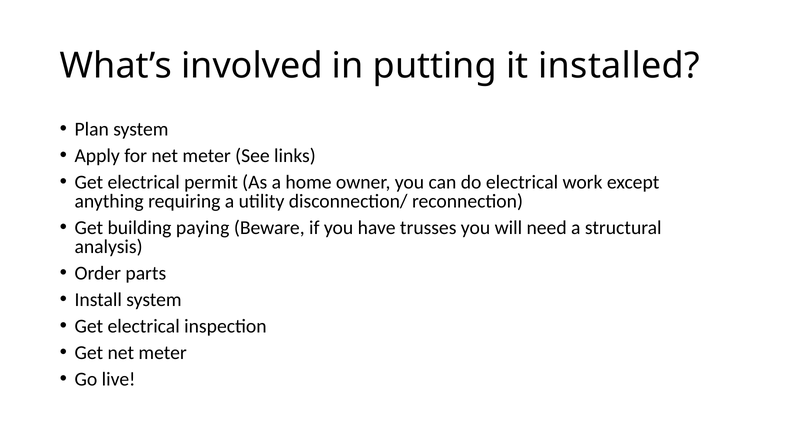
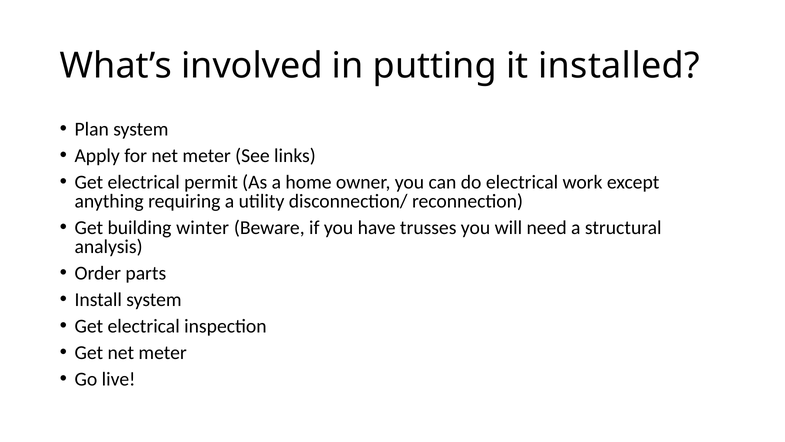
paying: paying -> winter (203, 228)
